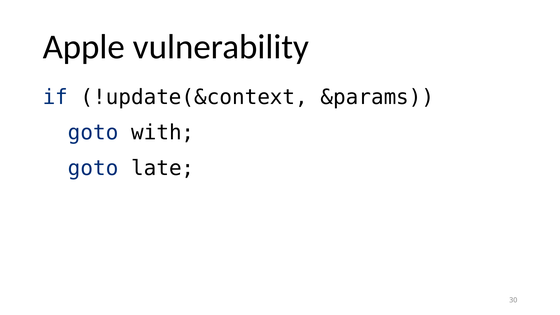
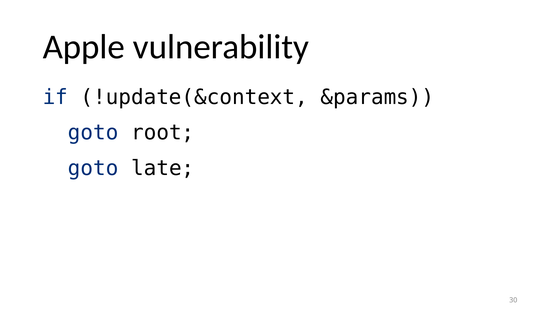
with: with -> root (163, 133)
